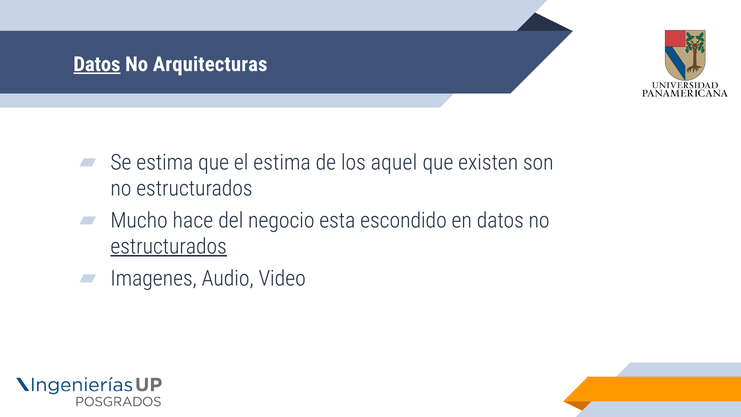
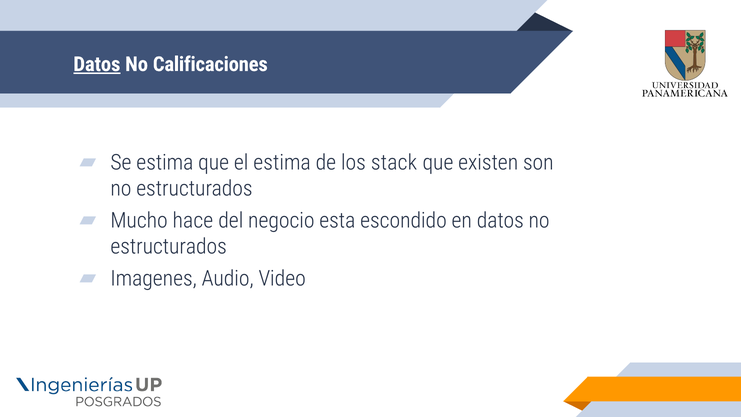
Arquitecturas: Arquitecturas -> Calificaciones (210, 64)
aquel: aquel -> stack (394, 162)
estructurados underline: present -> none (169, 246)
